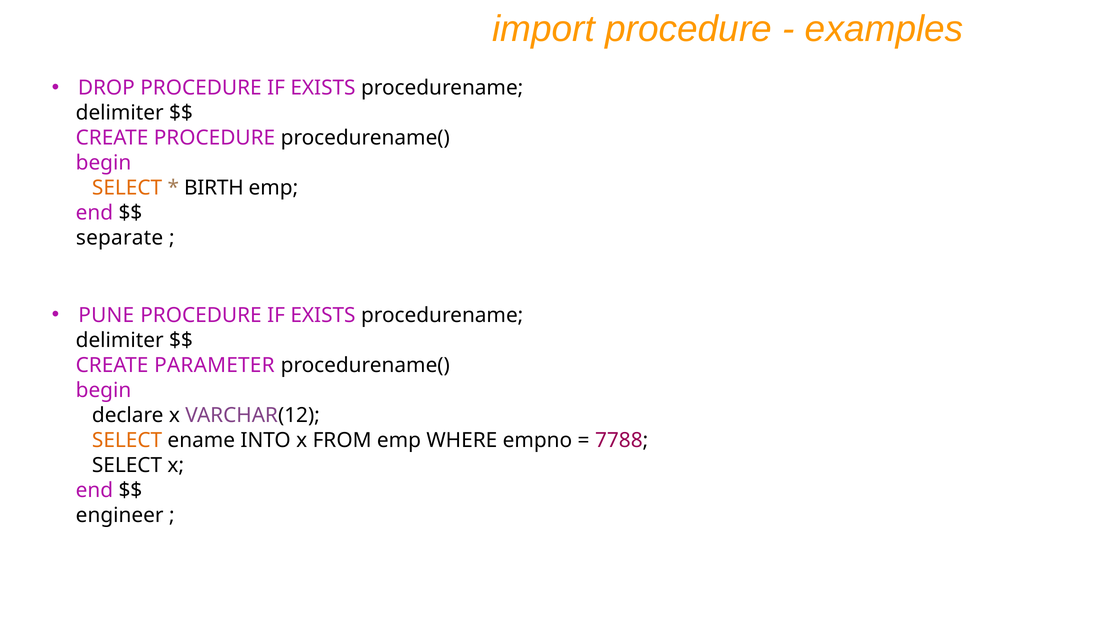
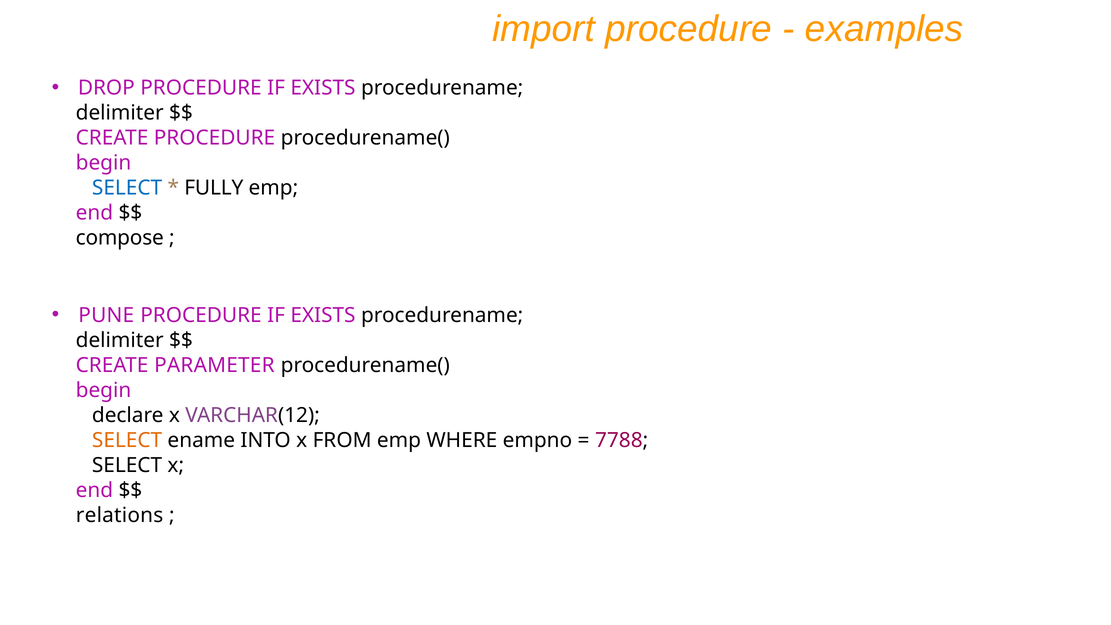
SELECT colour: orange -> blue (127, 188)
BIRTH: BIRTH -> FULLY (214, 188)
separate: separate -> compose (120, 238)
engineer: engineer -> relations (120, 515)
